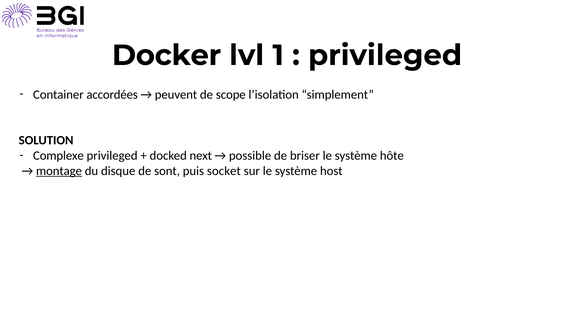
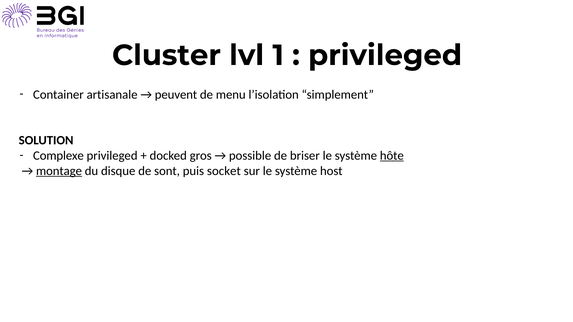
Docker: Docker -> Cluster (166, 55)
accordées: accordées -> artisanale (112, 95)
scope: scope -> menu (231, 95)
next: next -> gros (201, 156)
hôte underline: none -> present (392, 156)
